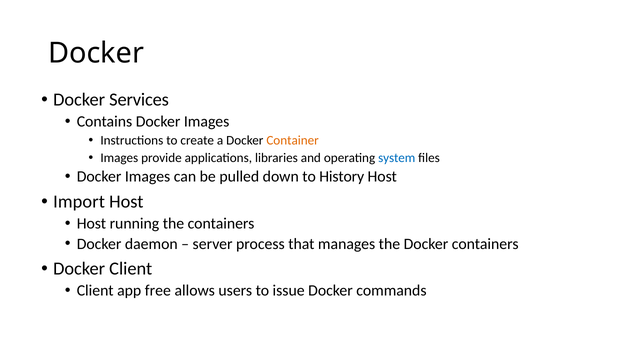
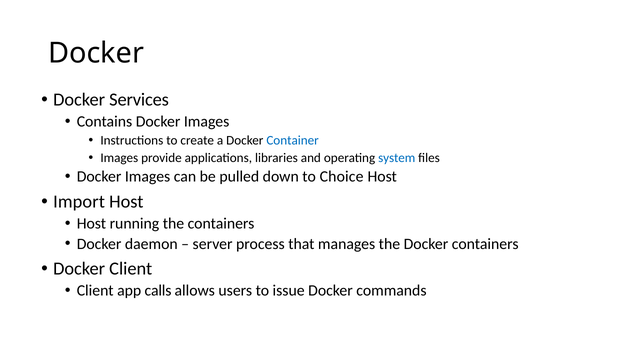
Container colour: orange -> blue (293, 140)
History: History -> Choice (342, 176)
free: free -> calls (158, 290)
